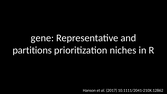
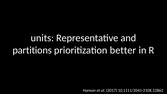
gene: gene -> units (42, 38)
niches: niches -> better (123, 50)
